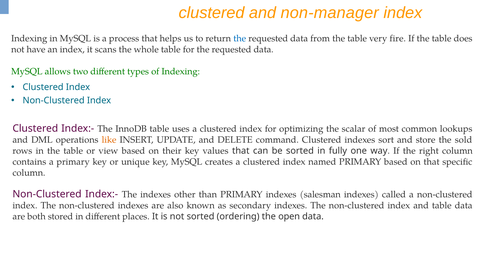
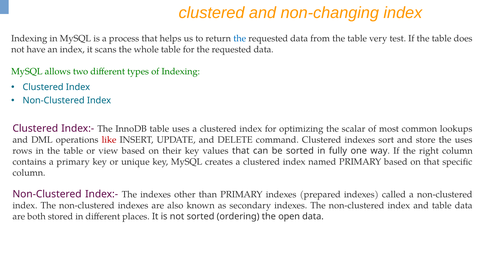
non-manager: non-manager -> non-changing (330, 13)
fire: fire -> test (398, 38)
like colour: orange -> red (109, 140)
the sold: sold -> uses (464, 140)
salesman: salesman -> prepared (320, 194)
